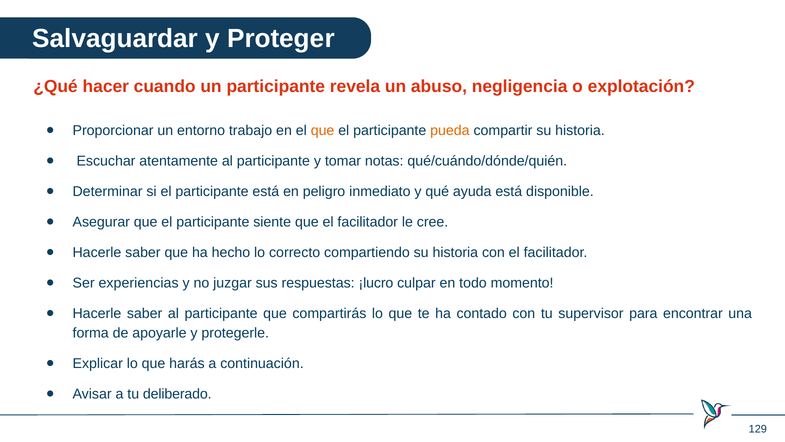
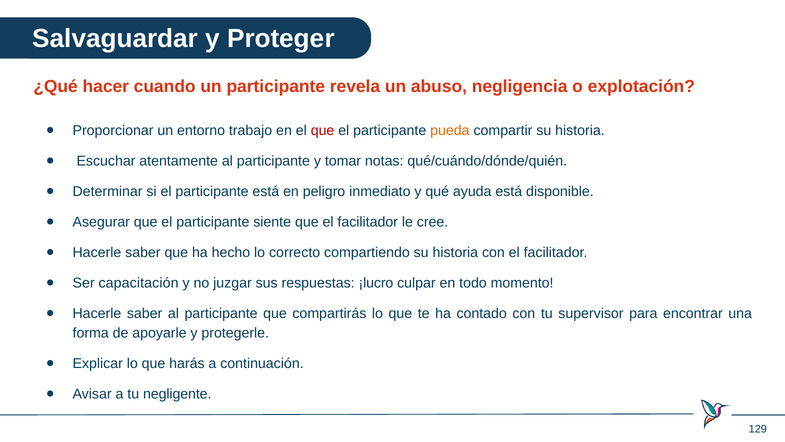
que colour: orange -> red (323, 130)
experiencias: experiencias -> capacitación (139, 283)
deliberado: deliberado -> negligente (177, 394)
